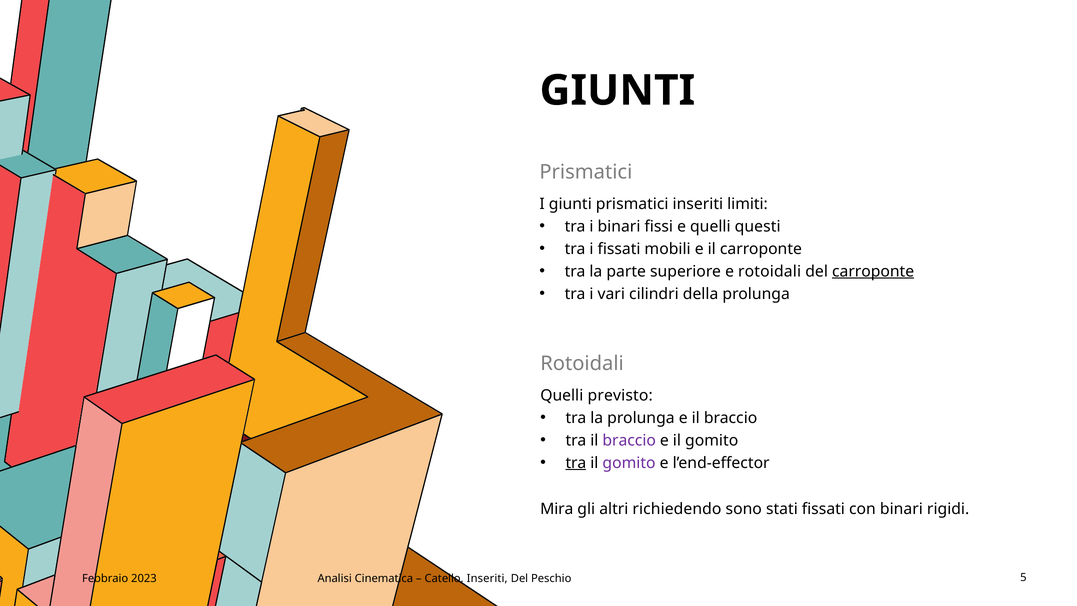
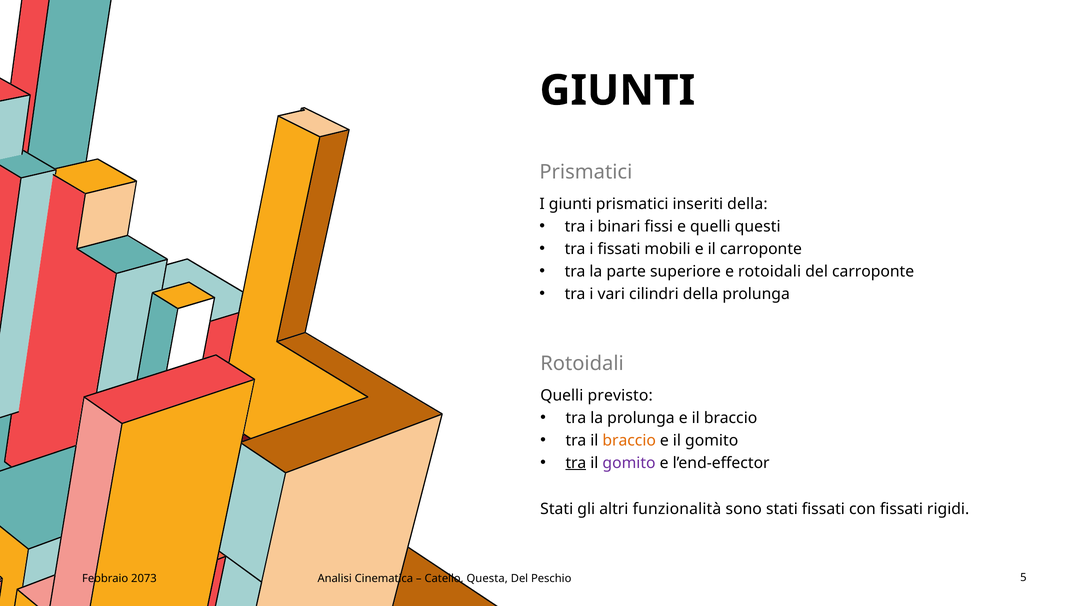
inseriti limiti: limiti -> della (747, 204)
carroponte underline: present -> none (873, 271)
braccio colour: purple -> orange (629, 440)
Mira: Mira -> Stati (557, 509)
richiedendo: richiedendo -> funzionalità (677, 509)
con binari: binari -> fissati (901, 509)
2023: 2023 -> 2073 (144, 578)
Catello Inseriti: Inseriti -> Questa (487, 578)
